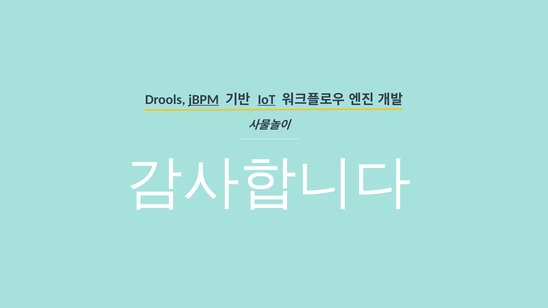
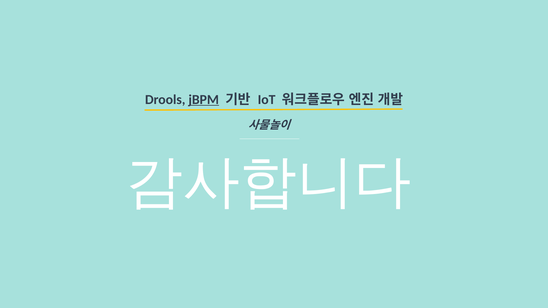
IoT underline: present -> none (267, 100)
